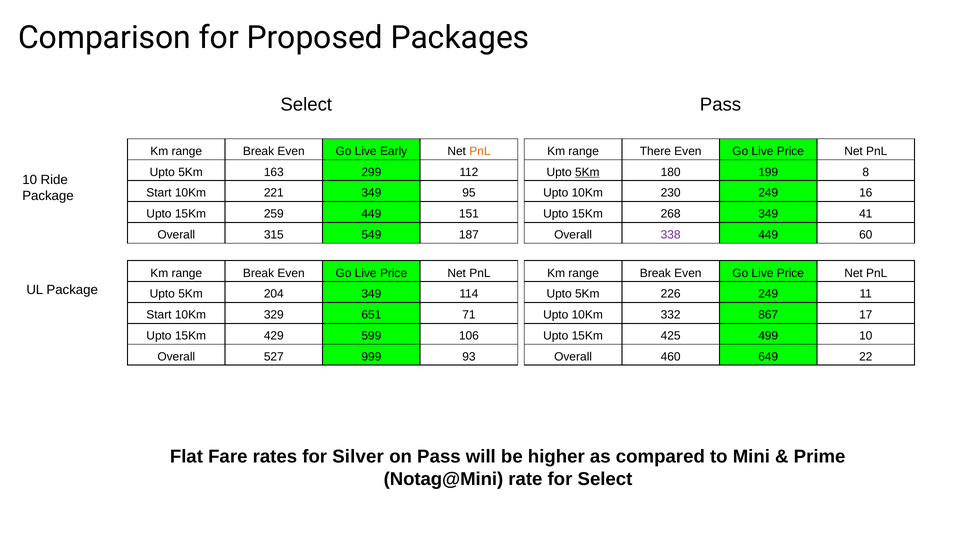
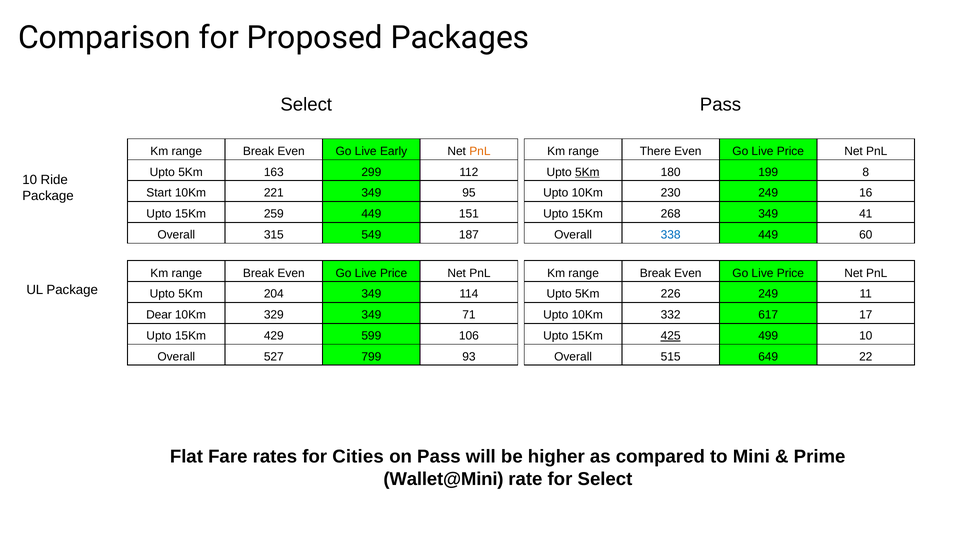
338 colour: purple -> blue (671, 235)
Start: Start -> Dear (159, 315)
329 651: 651 -> 349 (371, 315)
867: 867 -> 617 (768, 315)
425 underline: none -> present (671, 336)
999: 999 -> 799 (371, 357)
460: 460 -> 515 (671, 357)
Silver: Silver -> Cities (358, 457)
Notag@Mini: Notag@Mini -> Wallet@Mini (443, 479)
